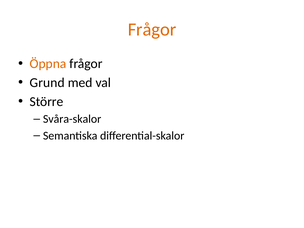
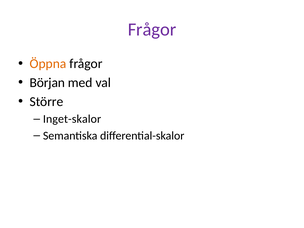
Frågor colour: orange -> purple (152, 29)
Grund: Grund -> Början (47, 83)
Svåra-skalor: Svåra-skalor -> Inget-skalor (72, 119)
